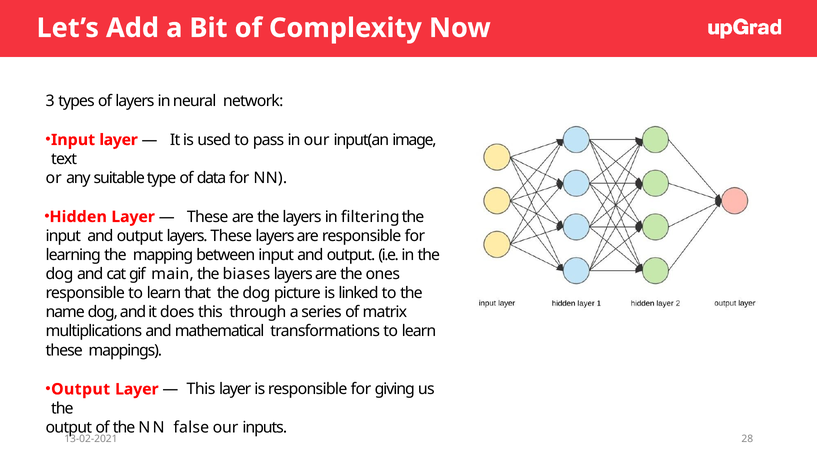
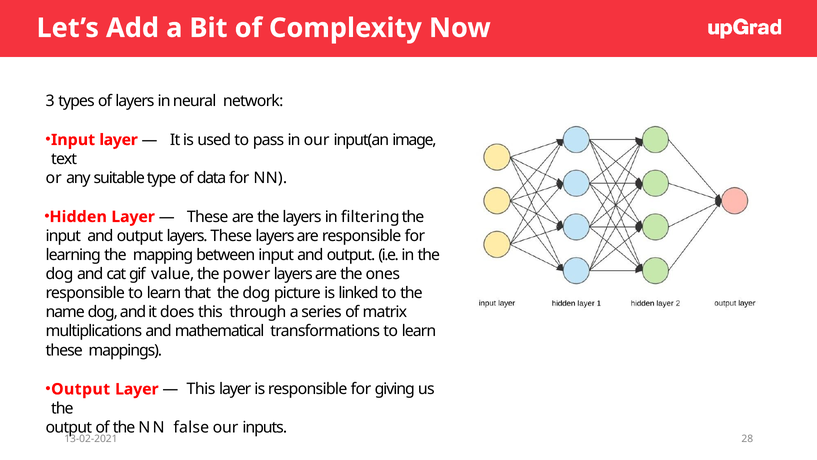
main: main -> value (173, 274)
biases: biases -> power (246, 274)
